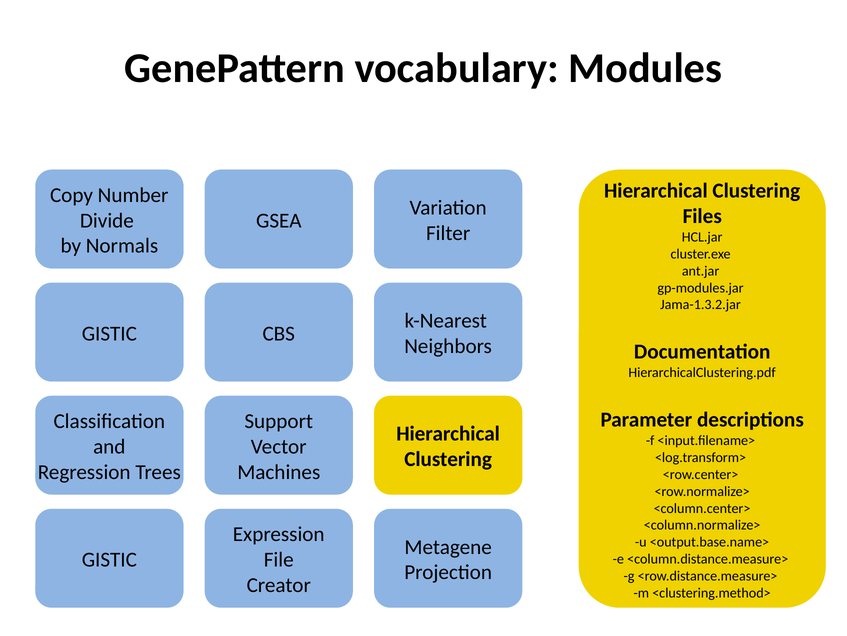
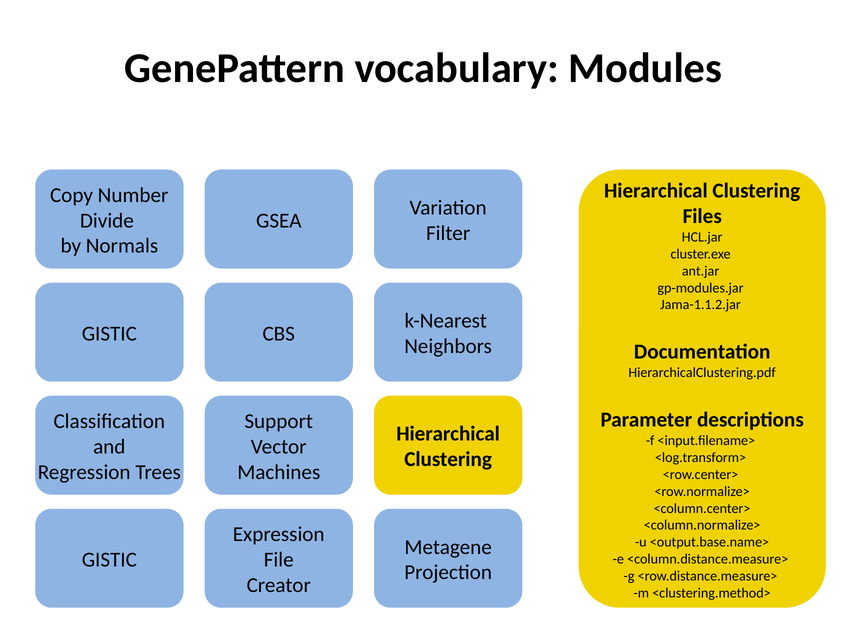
Jama-1.3.2.jar: Jama-1.3.2.jar -> Jama-1.1.2.jar (701, 304)
